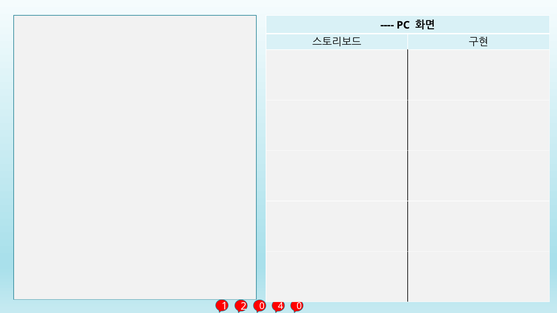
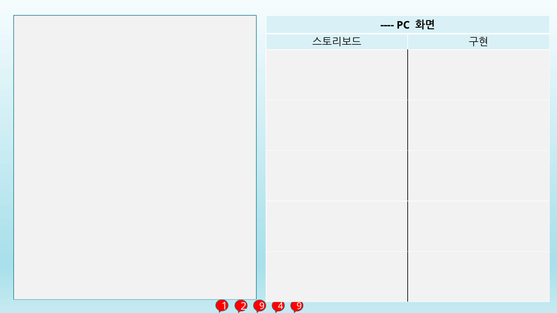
0: 0 -> 9 (262, 306)
4 0: 0 -> 9 (299, 306)
